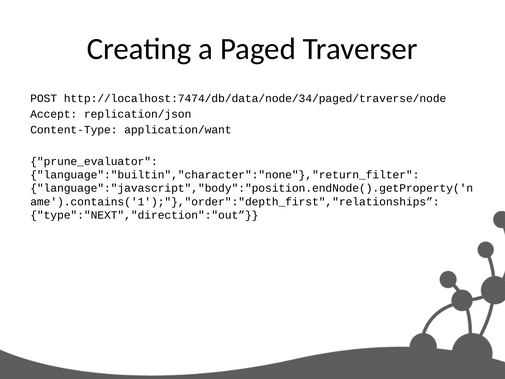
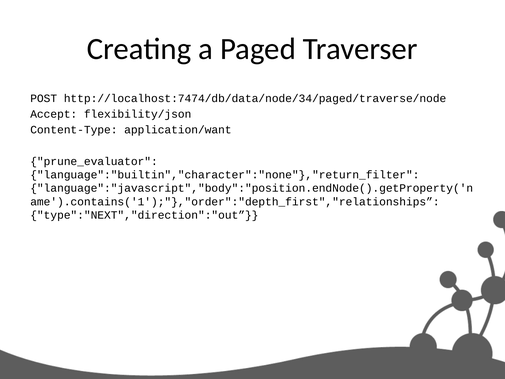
replication/json: replication/json -> flexibility/json (138, 114)
